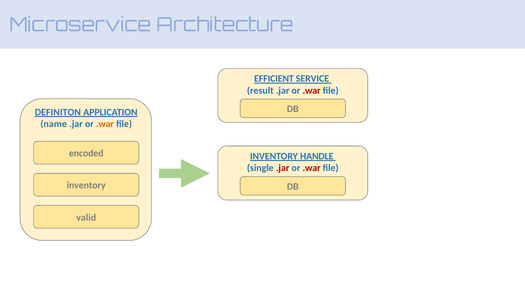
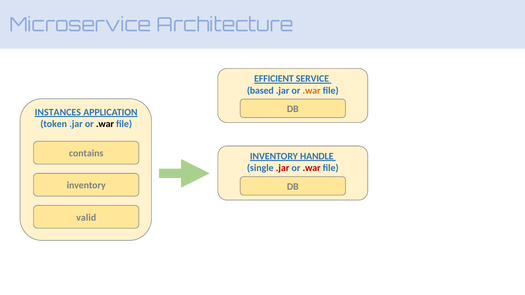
result: result -> based (260, 91)
.war colour: red -> orange (312, 91)
DEFINITON: DEFINITON -> INSTANCES (58, 112)
name: name -> token (54, 124)
.war colour: orange -> black (105, 124)
encoded: encoded -> contains (86, 154)
